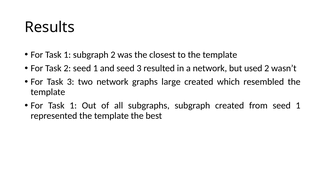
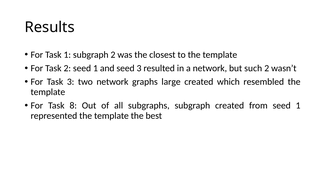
used: used -> such (253, 68)
1: 1 -> 8 (73, 105)
